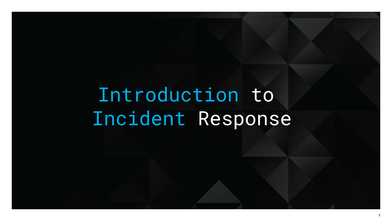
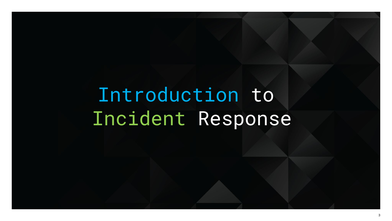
Incident colour: light blue -> light green (139, 119)
